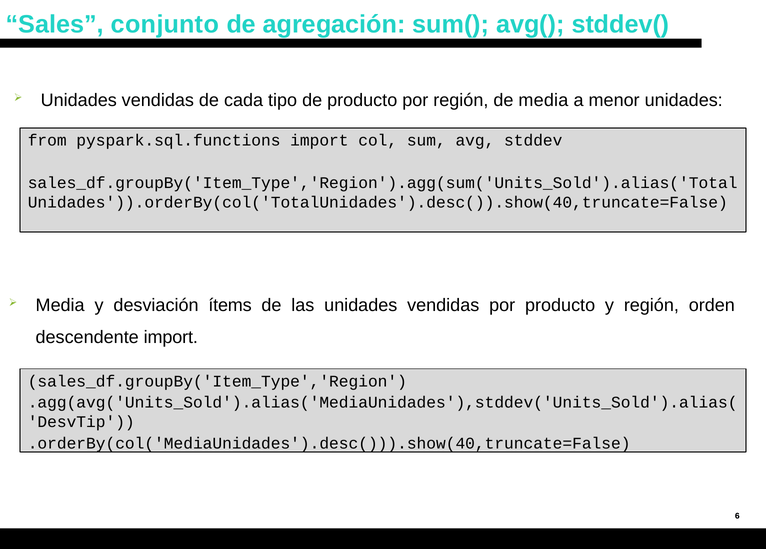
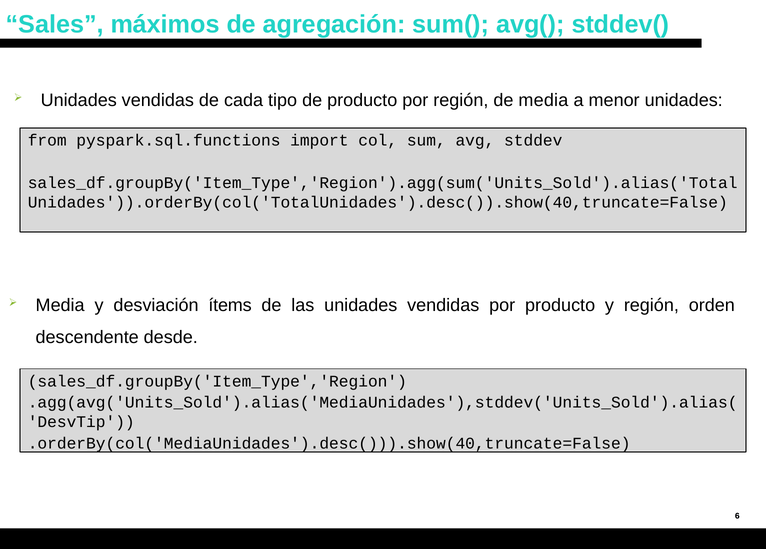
conjunto: conjunto -> máximos (165, 25)
descendente import: import -> desde (171, 338)
